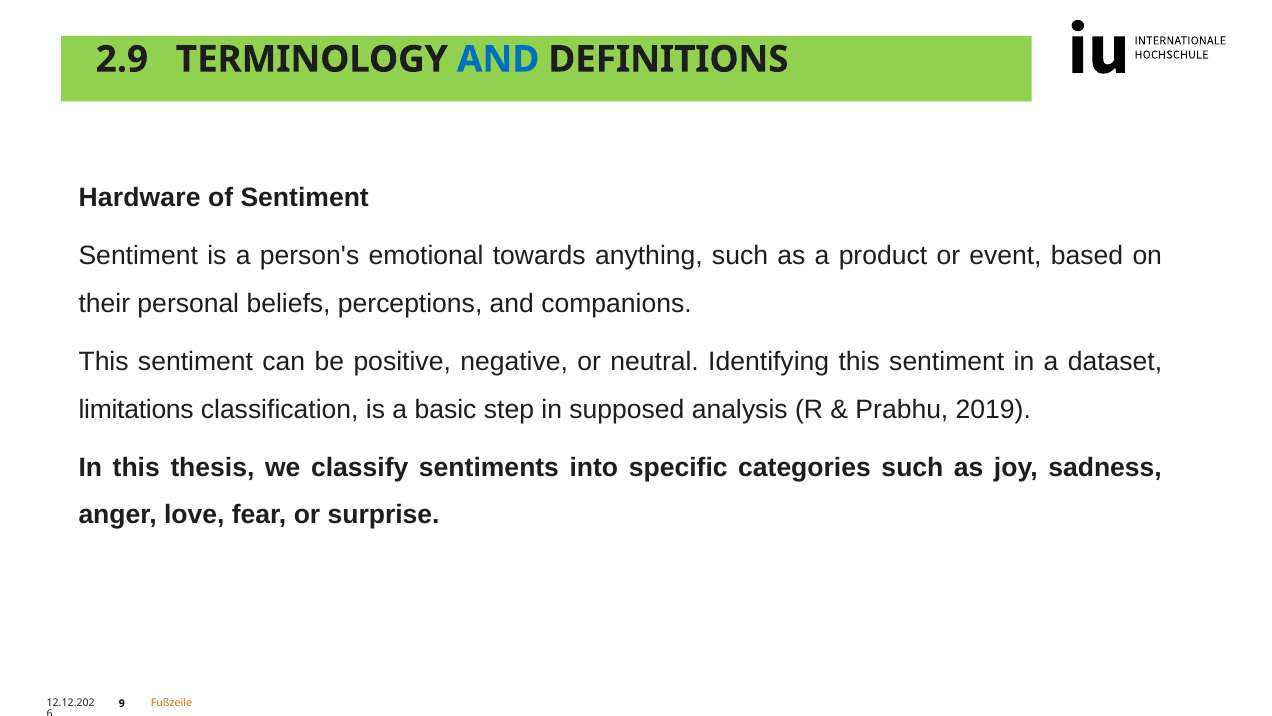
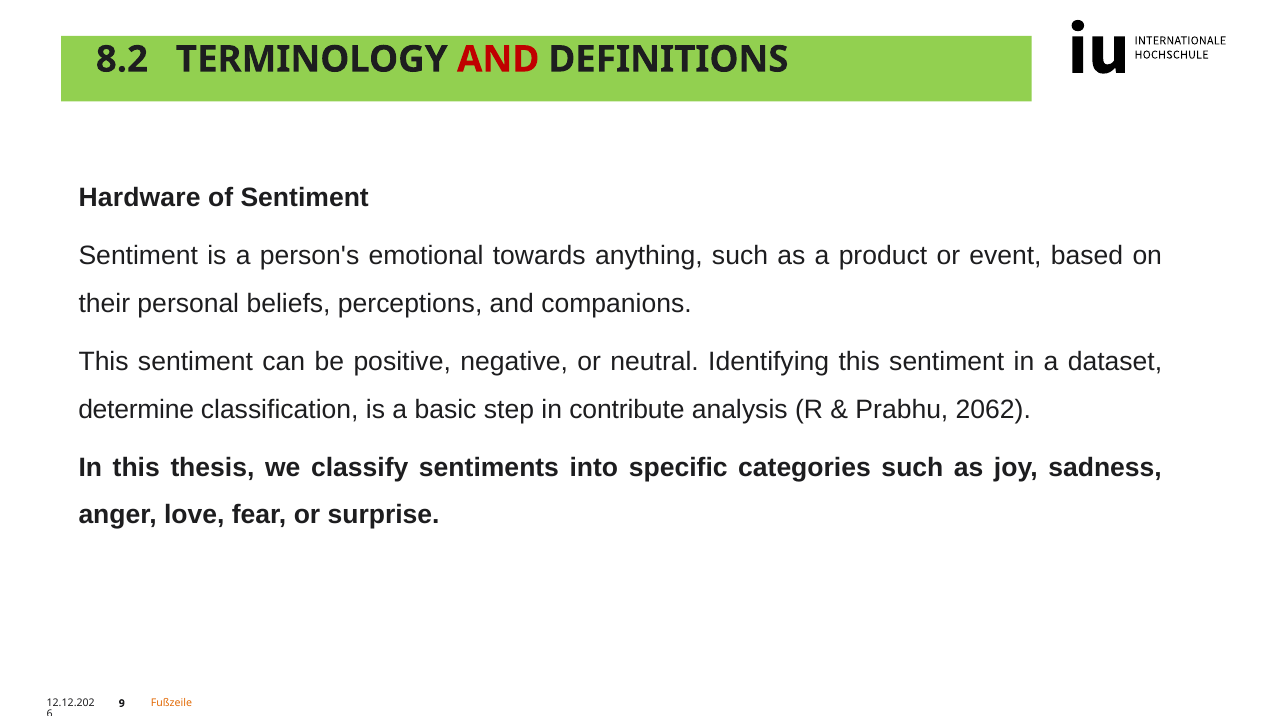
2.9: 2.9 -> 8.2 (122, 59)
AND colour: blue -> red (498, 59)
limitations: limitations -> determine (136, 409)
supposed: supposed -> contribute (627, 409)
2019: 2019 -> 2062 (993, 409)
